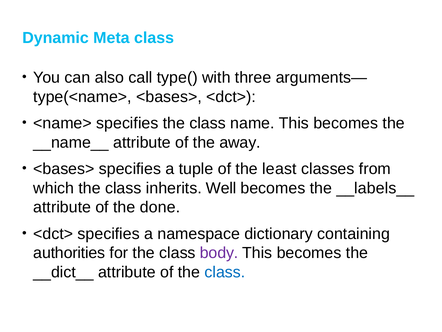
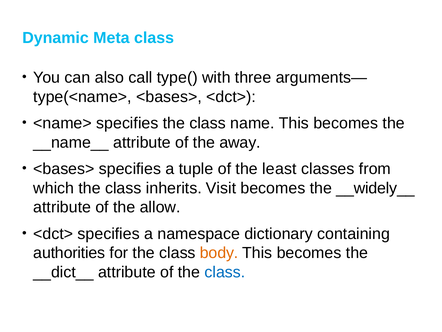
Well: Well -> Visit (221, 188)
__labels__: __labels__ -> __widely__ (376, 188)
done: done -> allow (160, 207)
body colour: purple -> orange (219, 253)
